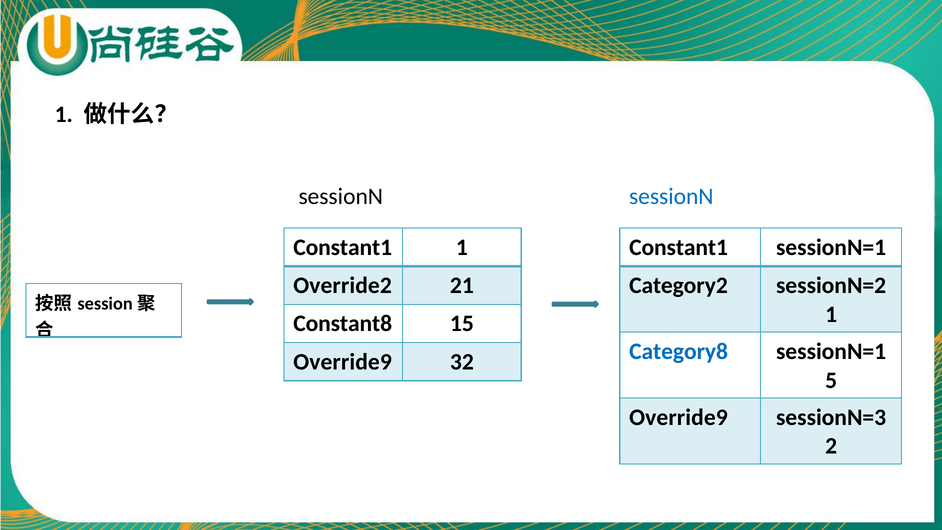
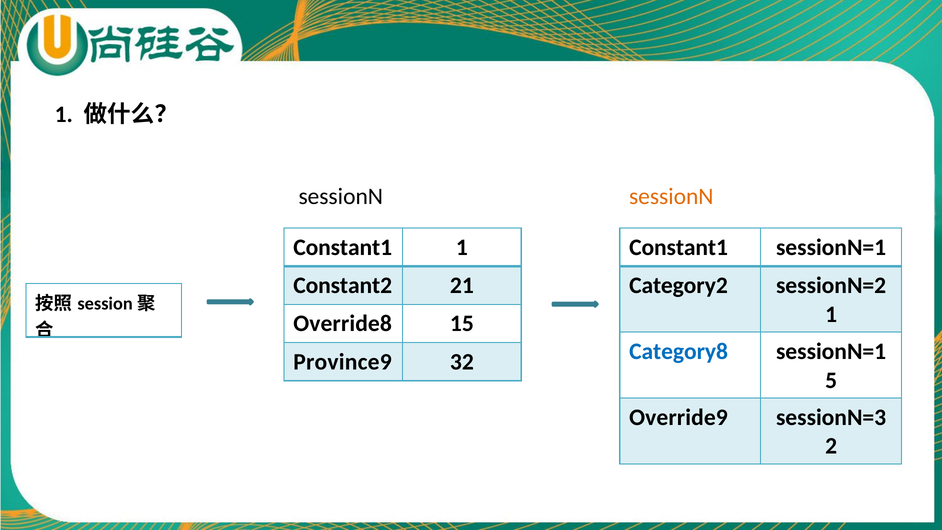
sessionN colour: blue -> orange (671, 196)
Override2: Override2 -> Constant2 (343, 285)
Constant8: Constant8 -> Override8 (343, 324)
Override9: Override9 -> Province9 (343, 362)
